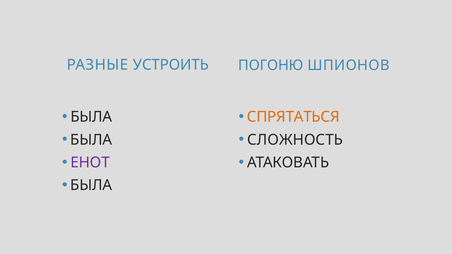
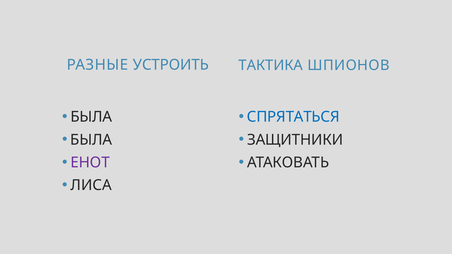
ПОГОНЮ: ПОГОНЮ -> ТАКТИКА (271, 65)
СПРЯТАТЬСЯ colour: orange -> blue (293, 117)
СЛОЖНОСТЬ: СЛОЖНОСТЬ -> ЗАЩИТНИКИ (295, 140)
БЫЛА: БЫЛА -> ЛИСА (91, 185)
